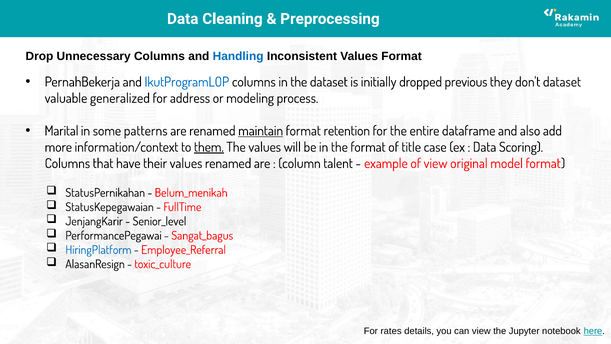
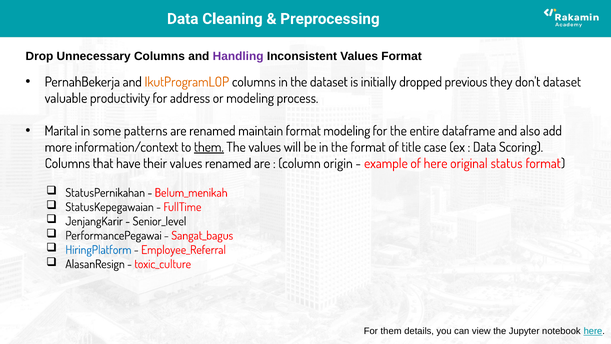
Handling colour: blue -> purple (238, 57)
IkutProgramLOP colour: blue -> orange (187, 82)
generalized: generalized -> productivity (120, 98)
maintain underline: present -> none (261, 131)
format retention: retention -> modeling (347, 131)
talent: talent -> origin (338, 163)
of view: view -> here (436, 163)
model: model -> status (507, 163)
For rates: rates -> them (391, 331)
